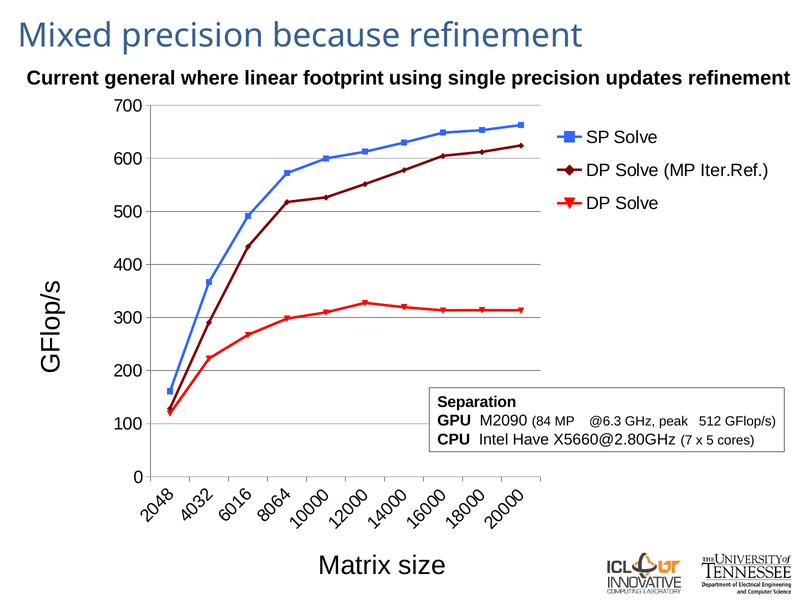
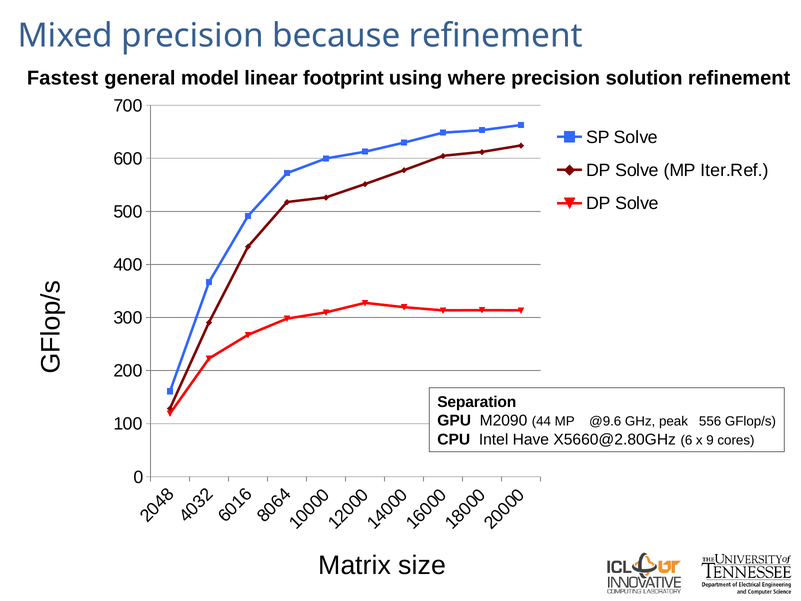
Current: Current -> Fastest (63, 78)
where: where -> model (210, 78)
single: single -> where (477, 78)
updates: updates -> solution (644, 78)
84: 84 -> 44 (541, 421)
@6.3: @6.3 -> @9.6 (605, 421)
512: 512 -> 556 (710, 421)
X5660@2.80GHz 7: 7 -> 6 (686, 440)
5: 5 -> 9 (710, 440)
